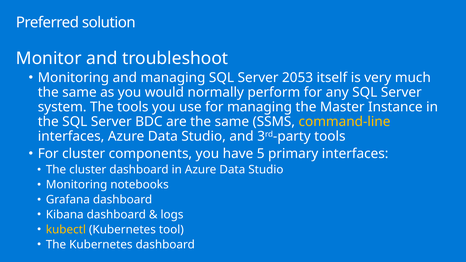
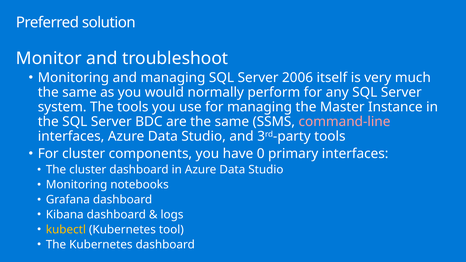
2053: 2053 -> 2006 (298, 78)
command-line colour: yellow -> pink (344, 122)
5: 5 -> 0 (261, 154)
